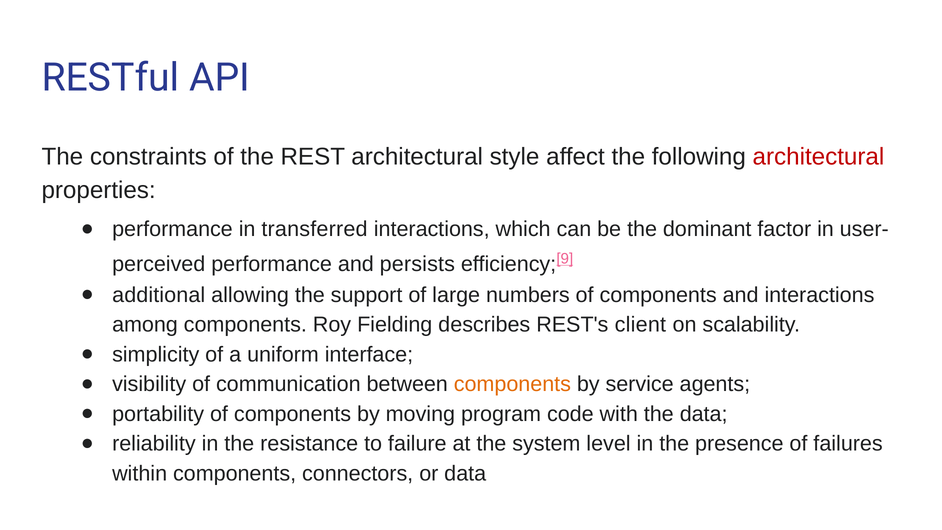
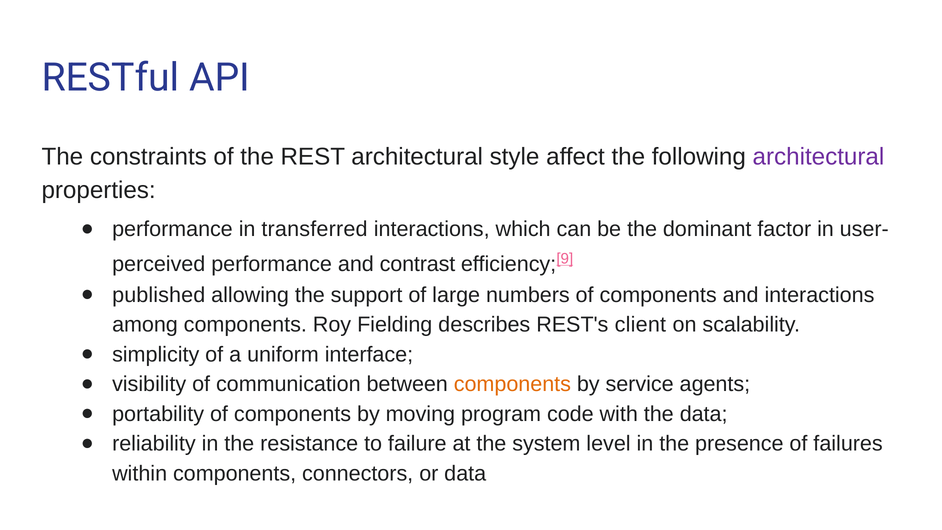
architectural colour: red -> purple (818, 157)
persists: persists -> contrast (417, 264)
additional: additional -> published (159, 295)
